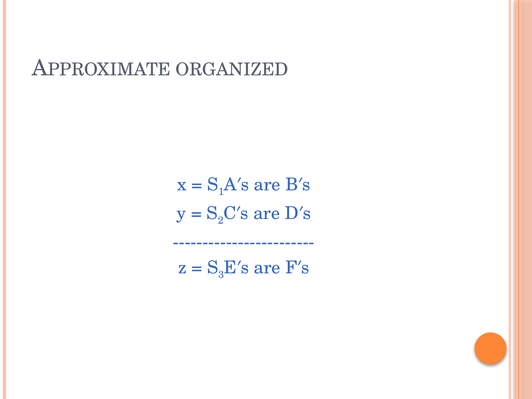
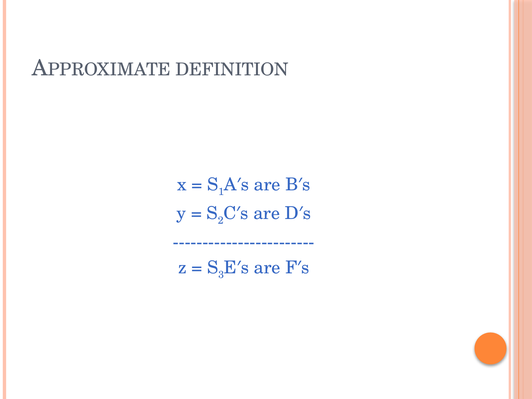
ORGANIZED: ORGANIZED -> DEFINITION (232, 70)
